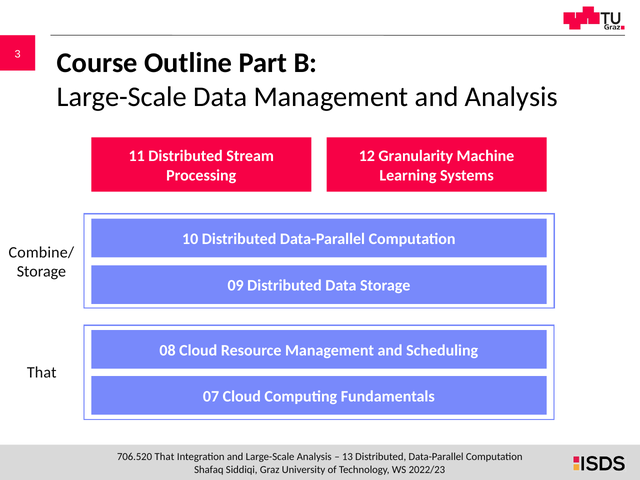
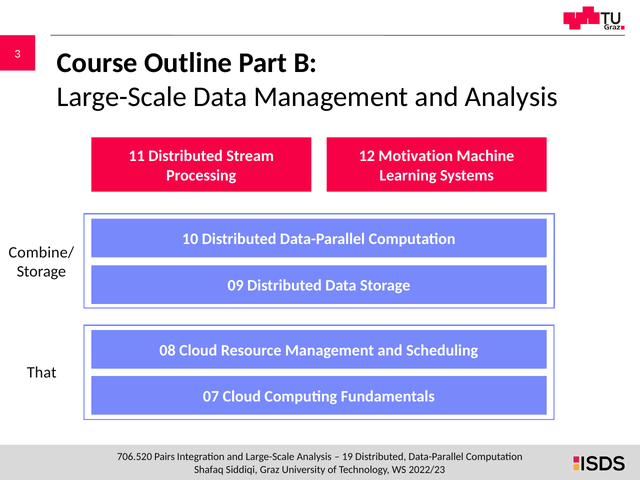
Granularity: Granularity -> Motivation (416, 156)
That: That -> Pairs (165, 457)
13: 13 -> 19 (347, 457)
